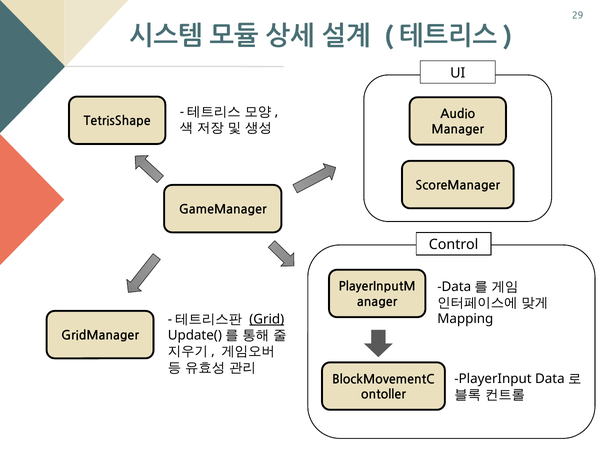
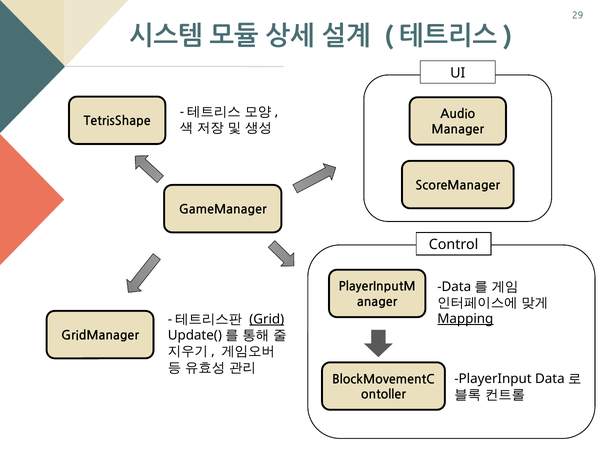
Mapping underline: none -> present (465, 319)
